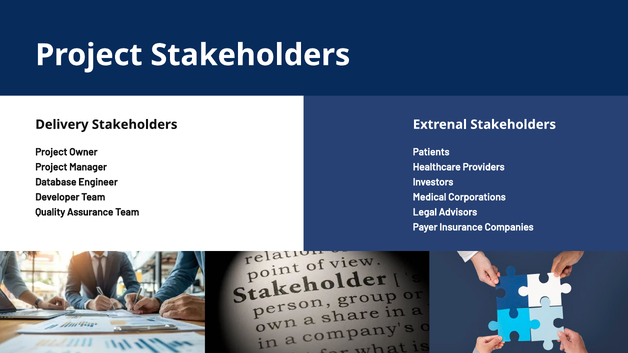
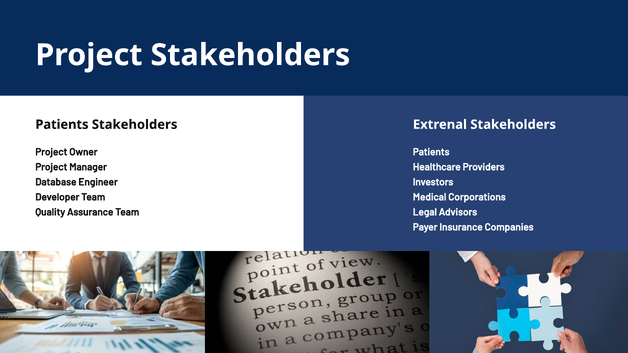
Delivery: Delivery -> Patients (62, 125)
